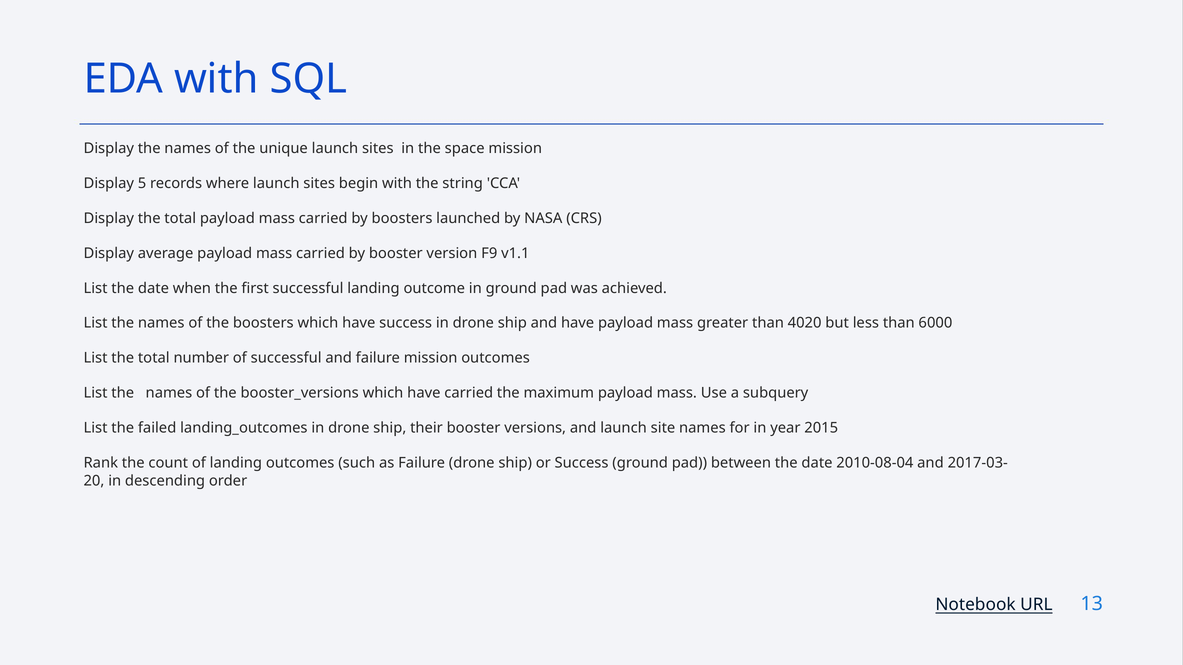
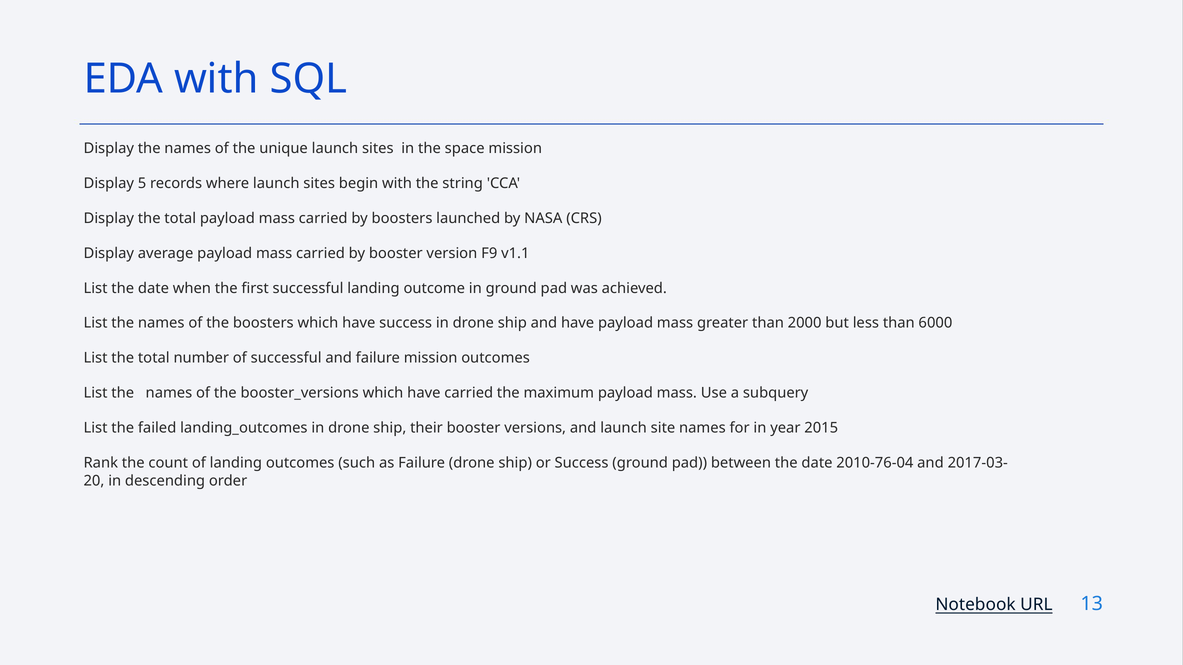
4020: 4020 -> 2000 (805, 323)
2010-08-04: 2010-08-04 -> 2010-76-04 (875, 463)
